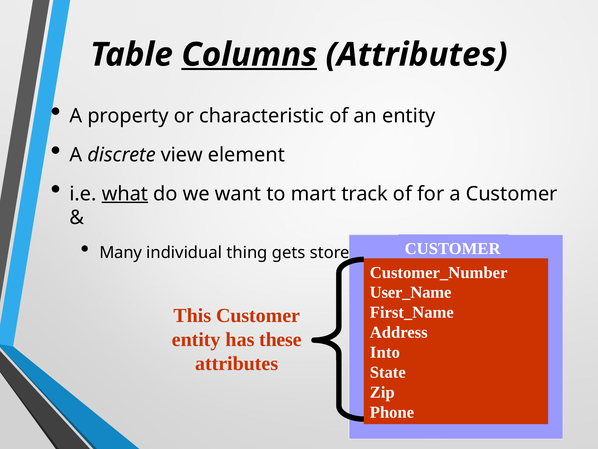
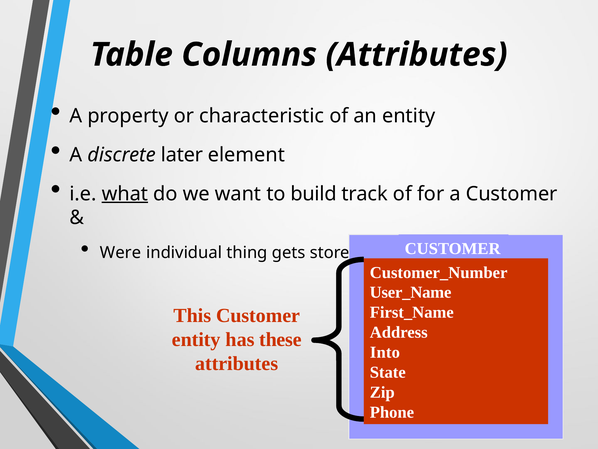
Columns underline: present -> none (249, 55)
view: view -> later (182, 155)
mart: mart -> build (314, 194)
Many: Many -> Were (121, 252)
